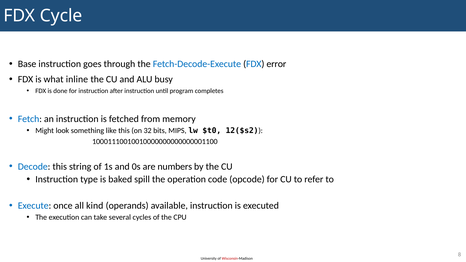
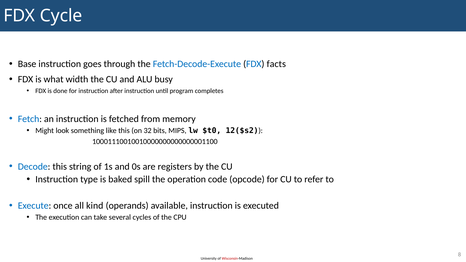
error: error -> facts (276, 64)
inline: inline -> width (77, 79)
numbers: numbers -> registers (175, 167)
